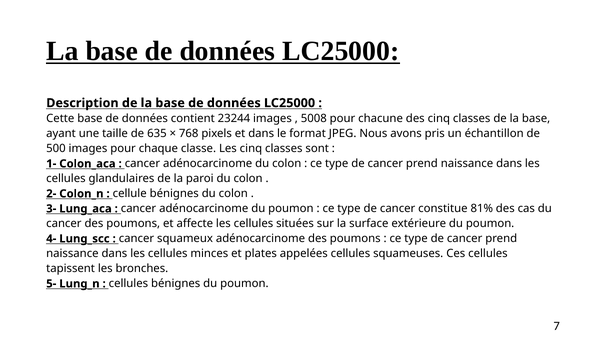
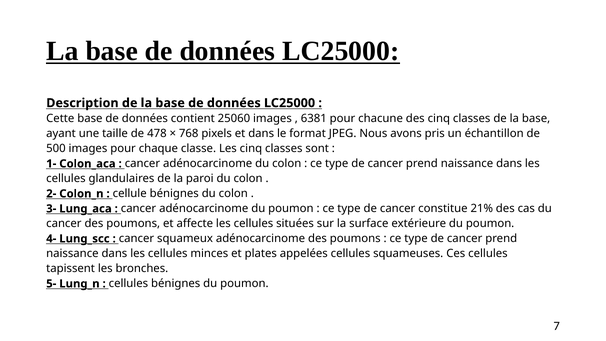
23244: 23244 -> 25060 (234, 119)
5008: 5008 -> 6381 (314, 119)
635: 635 -> 478 (157, 134)
81%: 81% -> 21% (482, 209)
